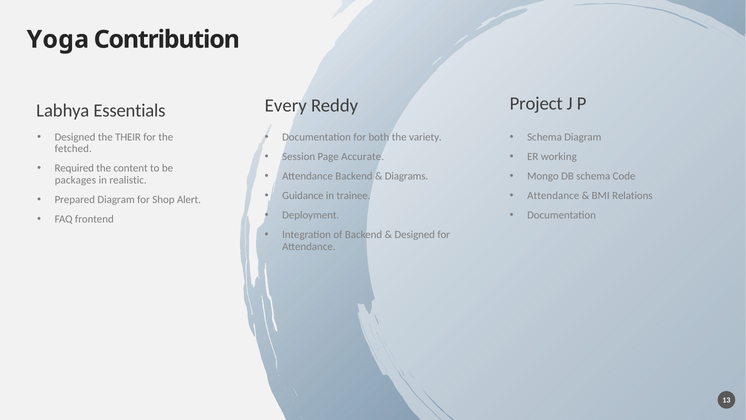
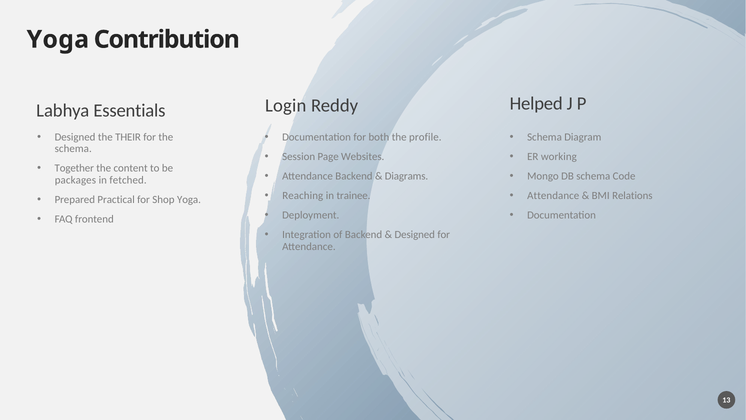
Project: Project -> Helped (536, 103)
Every: Every -> Login (286, 105)
variety: variety -> profile (425, 137)
fetched: fetched -> schema (73, 149)
Accurate: Accurate -> Websites (363, 156)
Required: Required -> Together (74, 168)
realistic: realistic -> fetched (128, 180)
Guidance: Guidance -> Reaching (303, 195)
Prepared Diagram: Diagram -> Practical (116, 199)
Shop Alert: Alert -> Yoga (189, 199)
